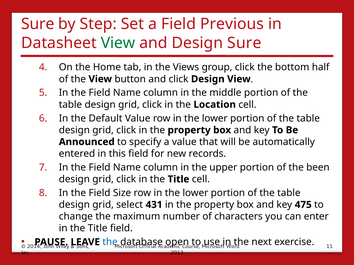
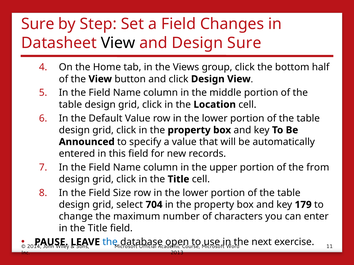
Previous: Previous -> Changes (232, 24)
View colour: green -> black (118, 43)
been: been -> from (318, 168)
431: 431 -> 704 (154, 205)
475: 475 -> 179 (303, 205)
